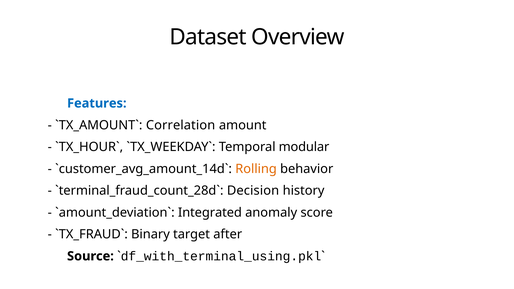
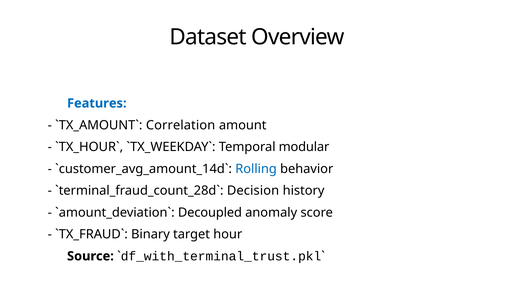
Rolling colour: orange -> blue (256, 169)
Integrated: Integrated -> Decoupled (210, 213)
after: after -> hour (228, 234)
df_with_terminal_using.pkl: df_with_terminal_using.pkl -> df_with_terminal_trust.pkl (221, 256)
